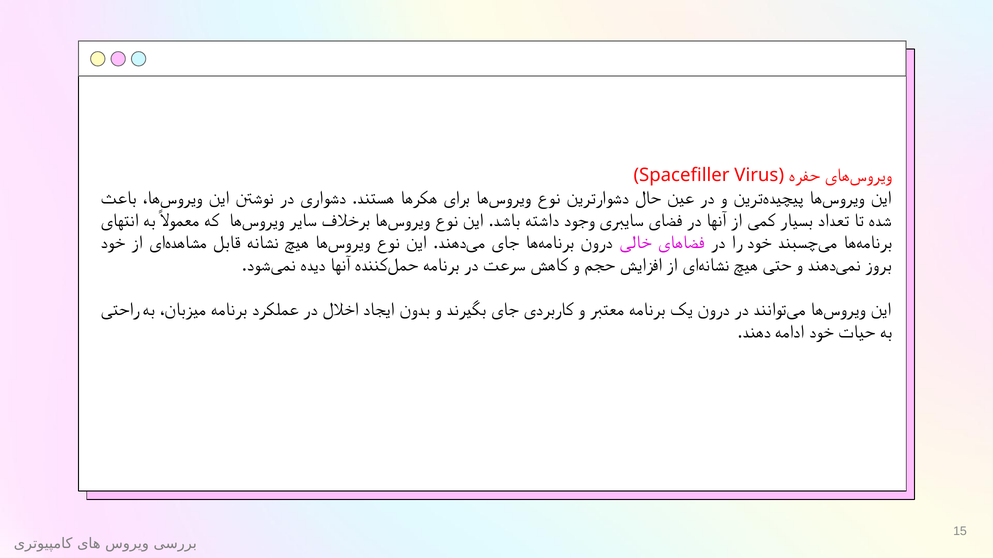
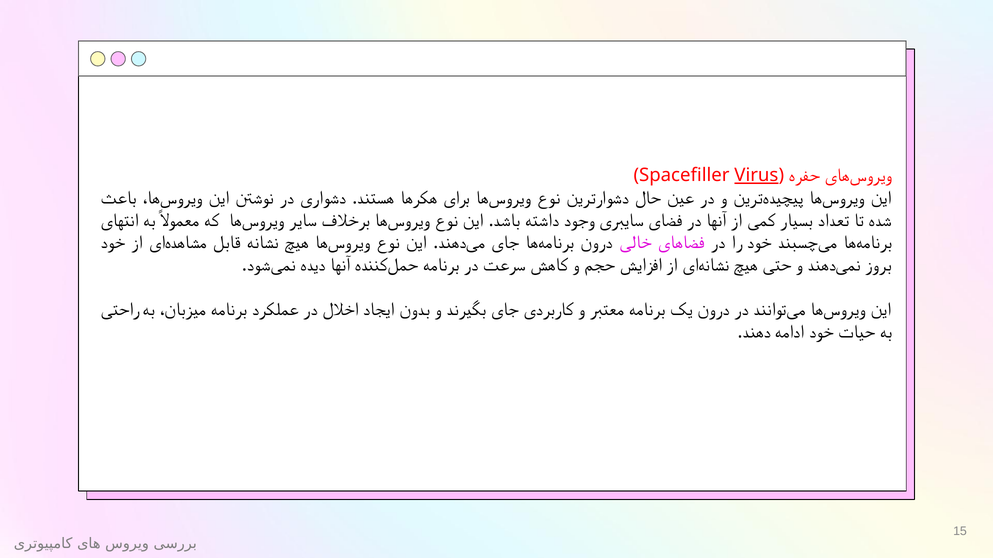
Virus underline: none -> present (756, 175)
